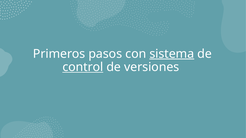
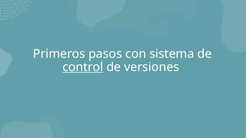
sistema underline: present -> none (172, 54)
